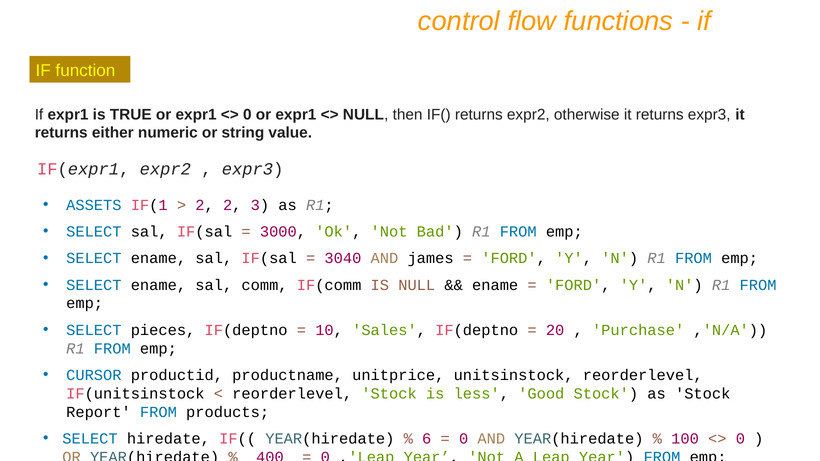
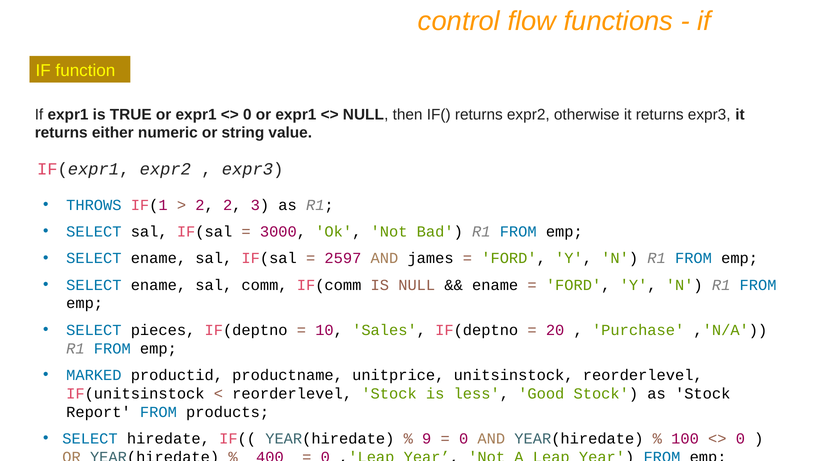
ASSETS: ASSETS -> THROWS (94, 205)
3040: 3040 -> 2597 (343, 258)
CURSOR: CURSOR -> MARKED (94, 375)
6: 6 -> 9 (427, 439)
